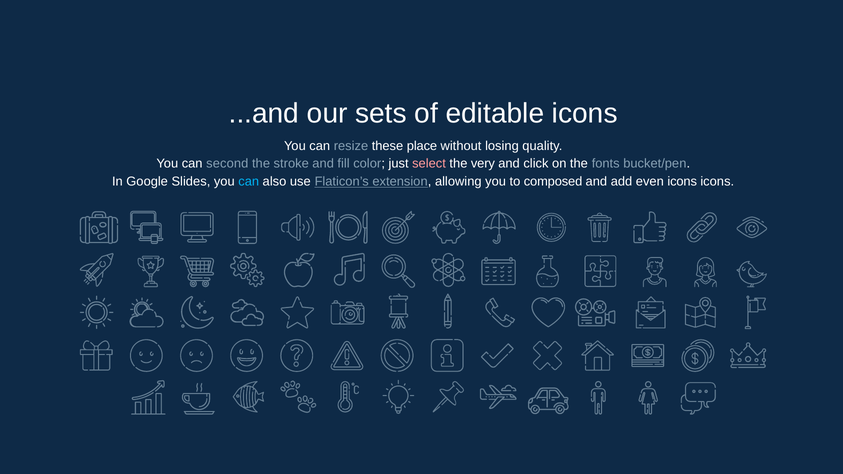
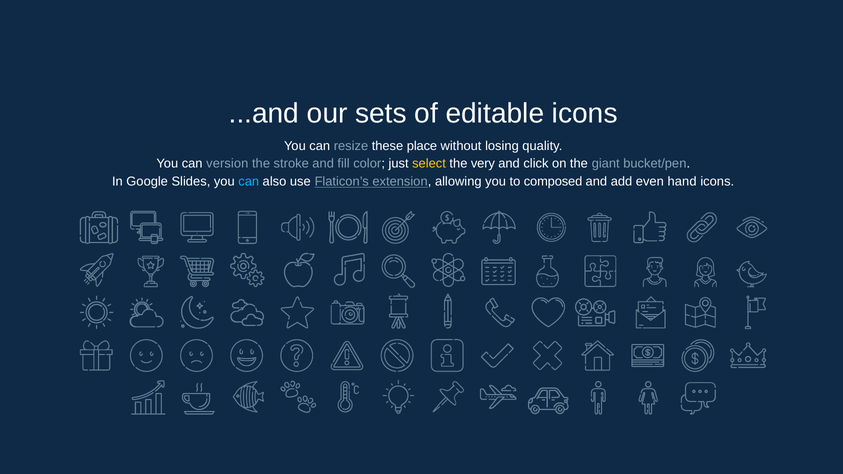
second: second -> version (227, 164)
select colour: pink -> yellow (429, 164)
fonts: fonts -> giant (606, 164)
even icons: icons -> hand (682, 182)
